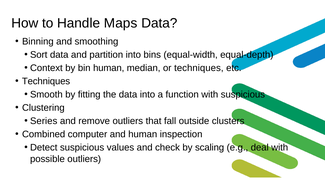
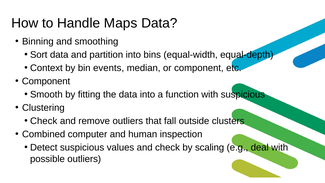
bin human: human -> events (109, 68)
or techniques: techniques -> component (199, 68)
Techniques: Techniques -> Component (46, 81)
Series: Series -> Check (44, 121)
